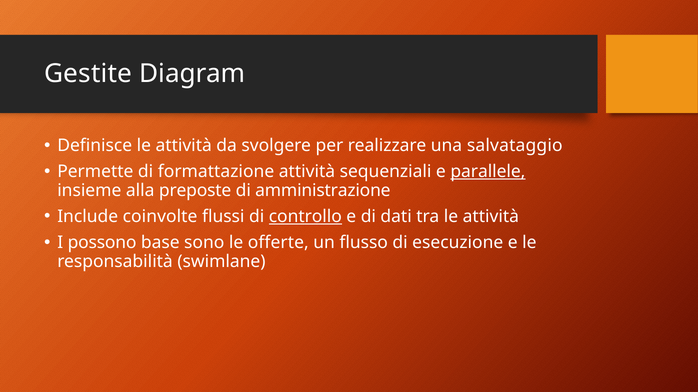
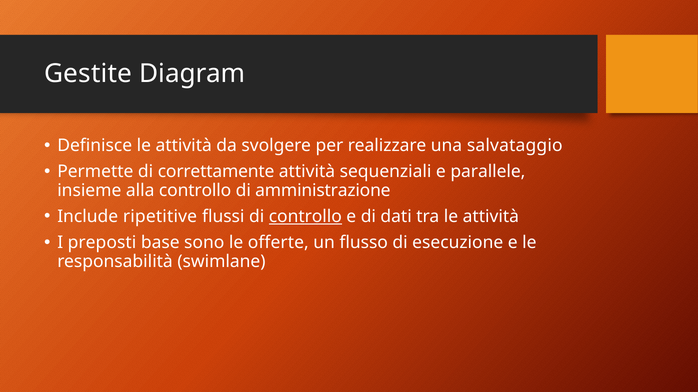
formattazione: formattazione -> correttamente (216, 172)
parallele underline: present -> none (488, 172)
alla preposte: preposte -> controllo (195, 191)
coinvolte: coinvolte -> ripetitive (160, 217)
possono: possono -> preposti (102, 243)
